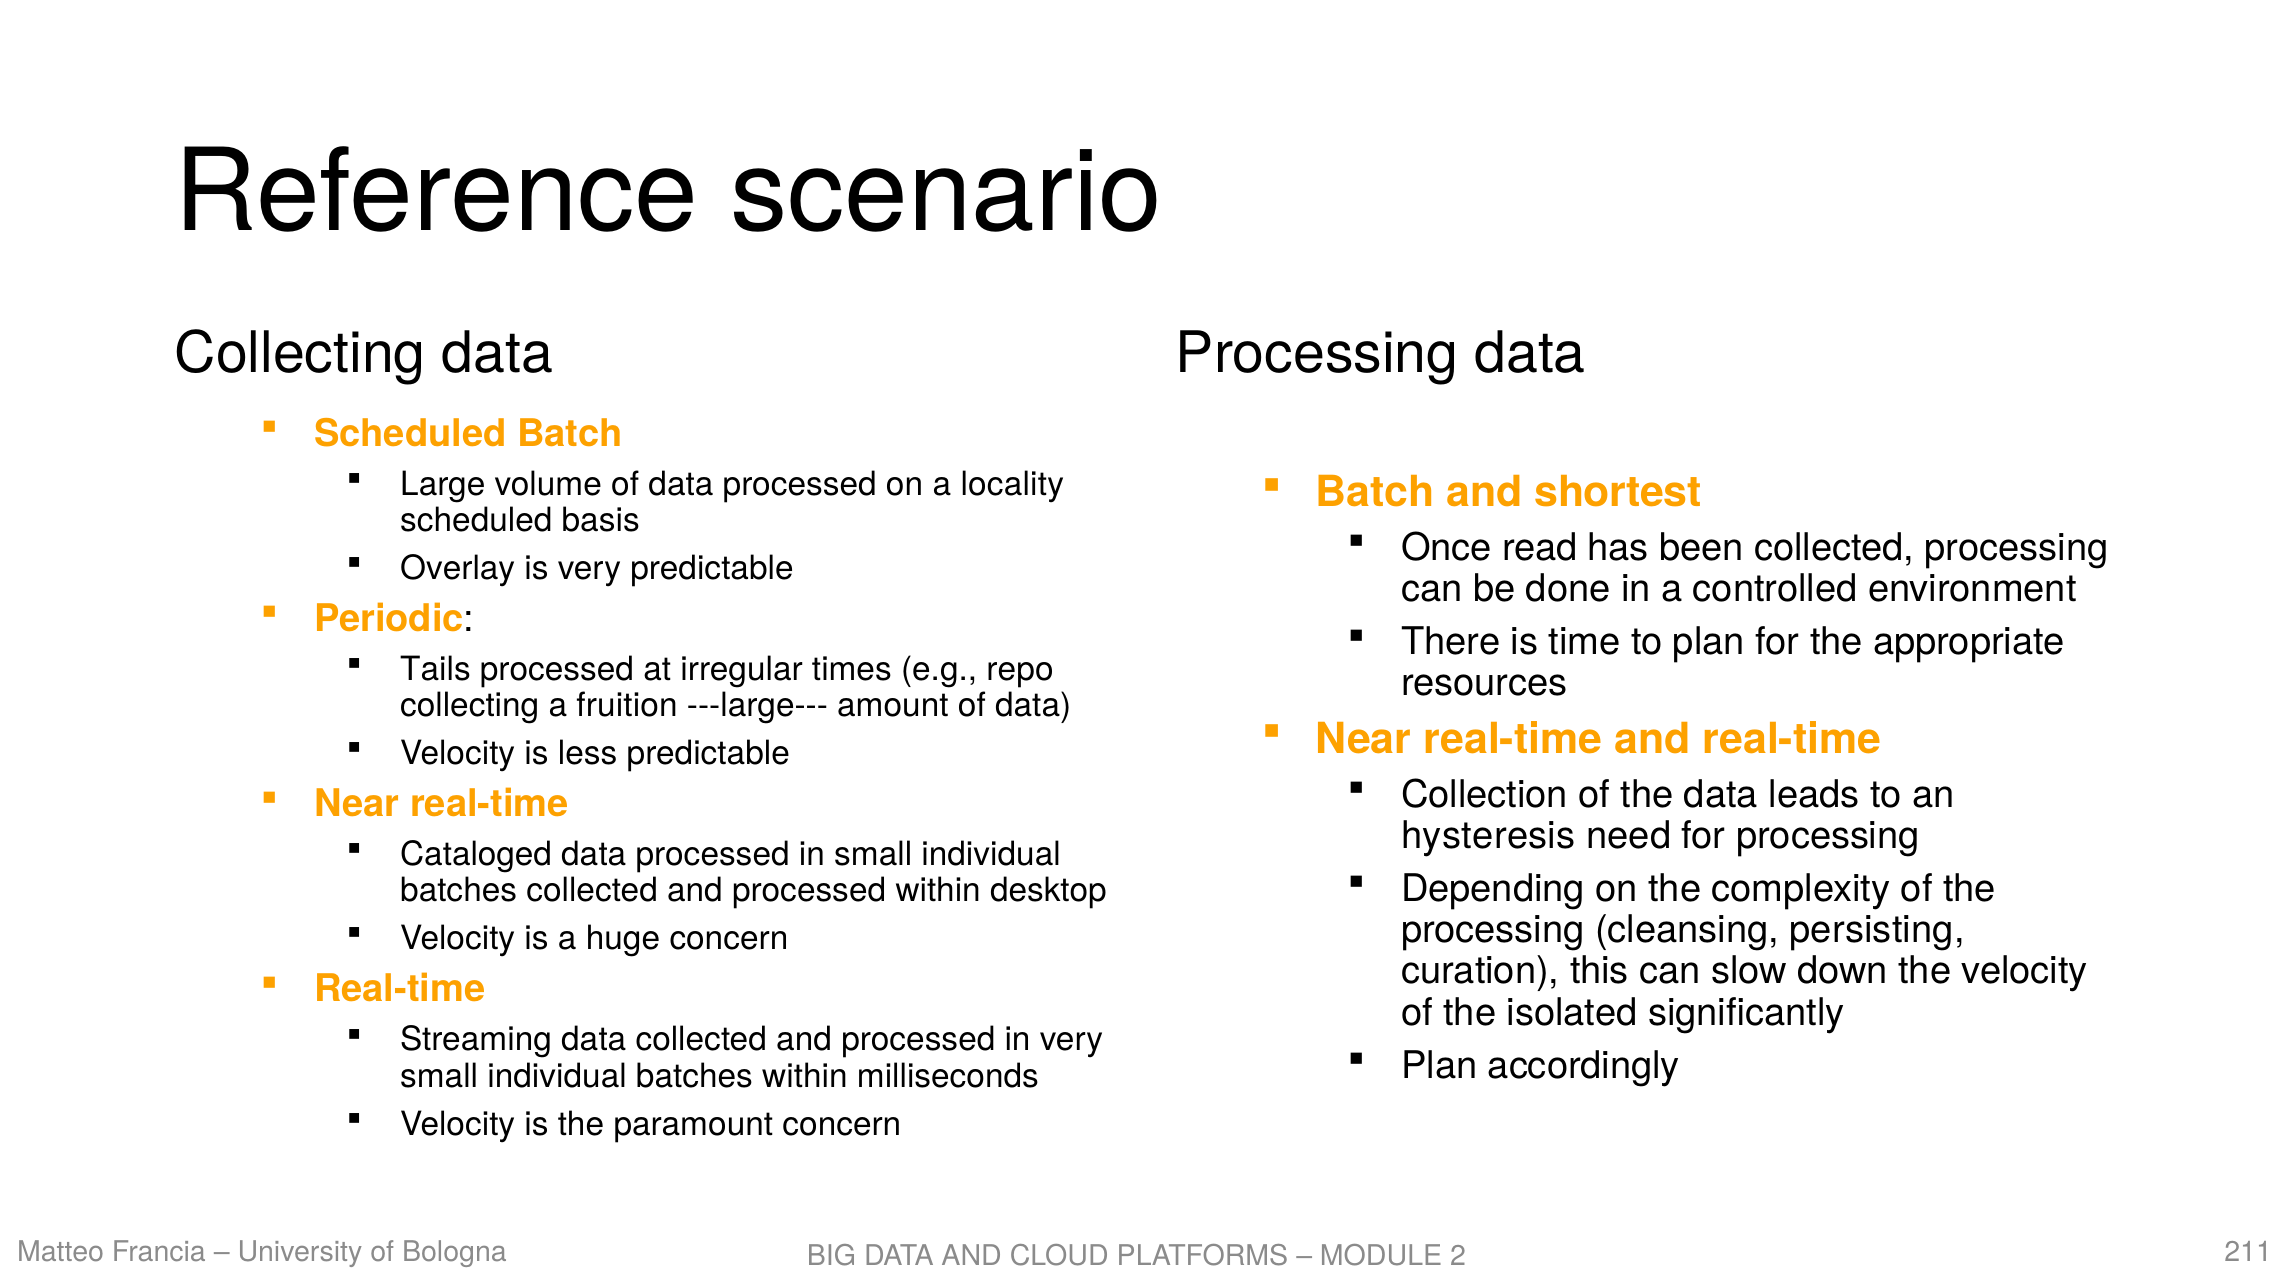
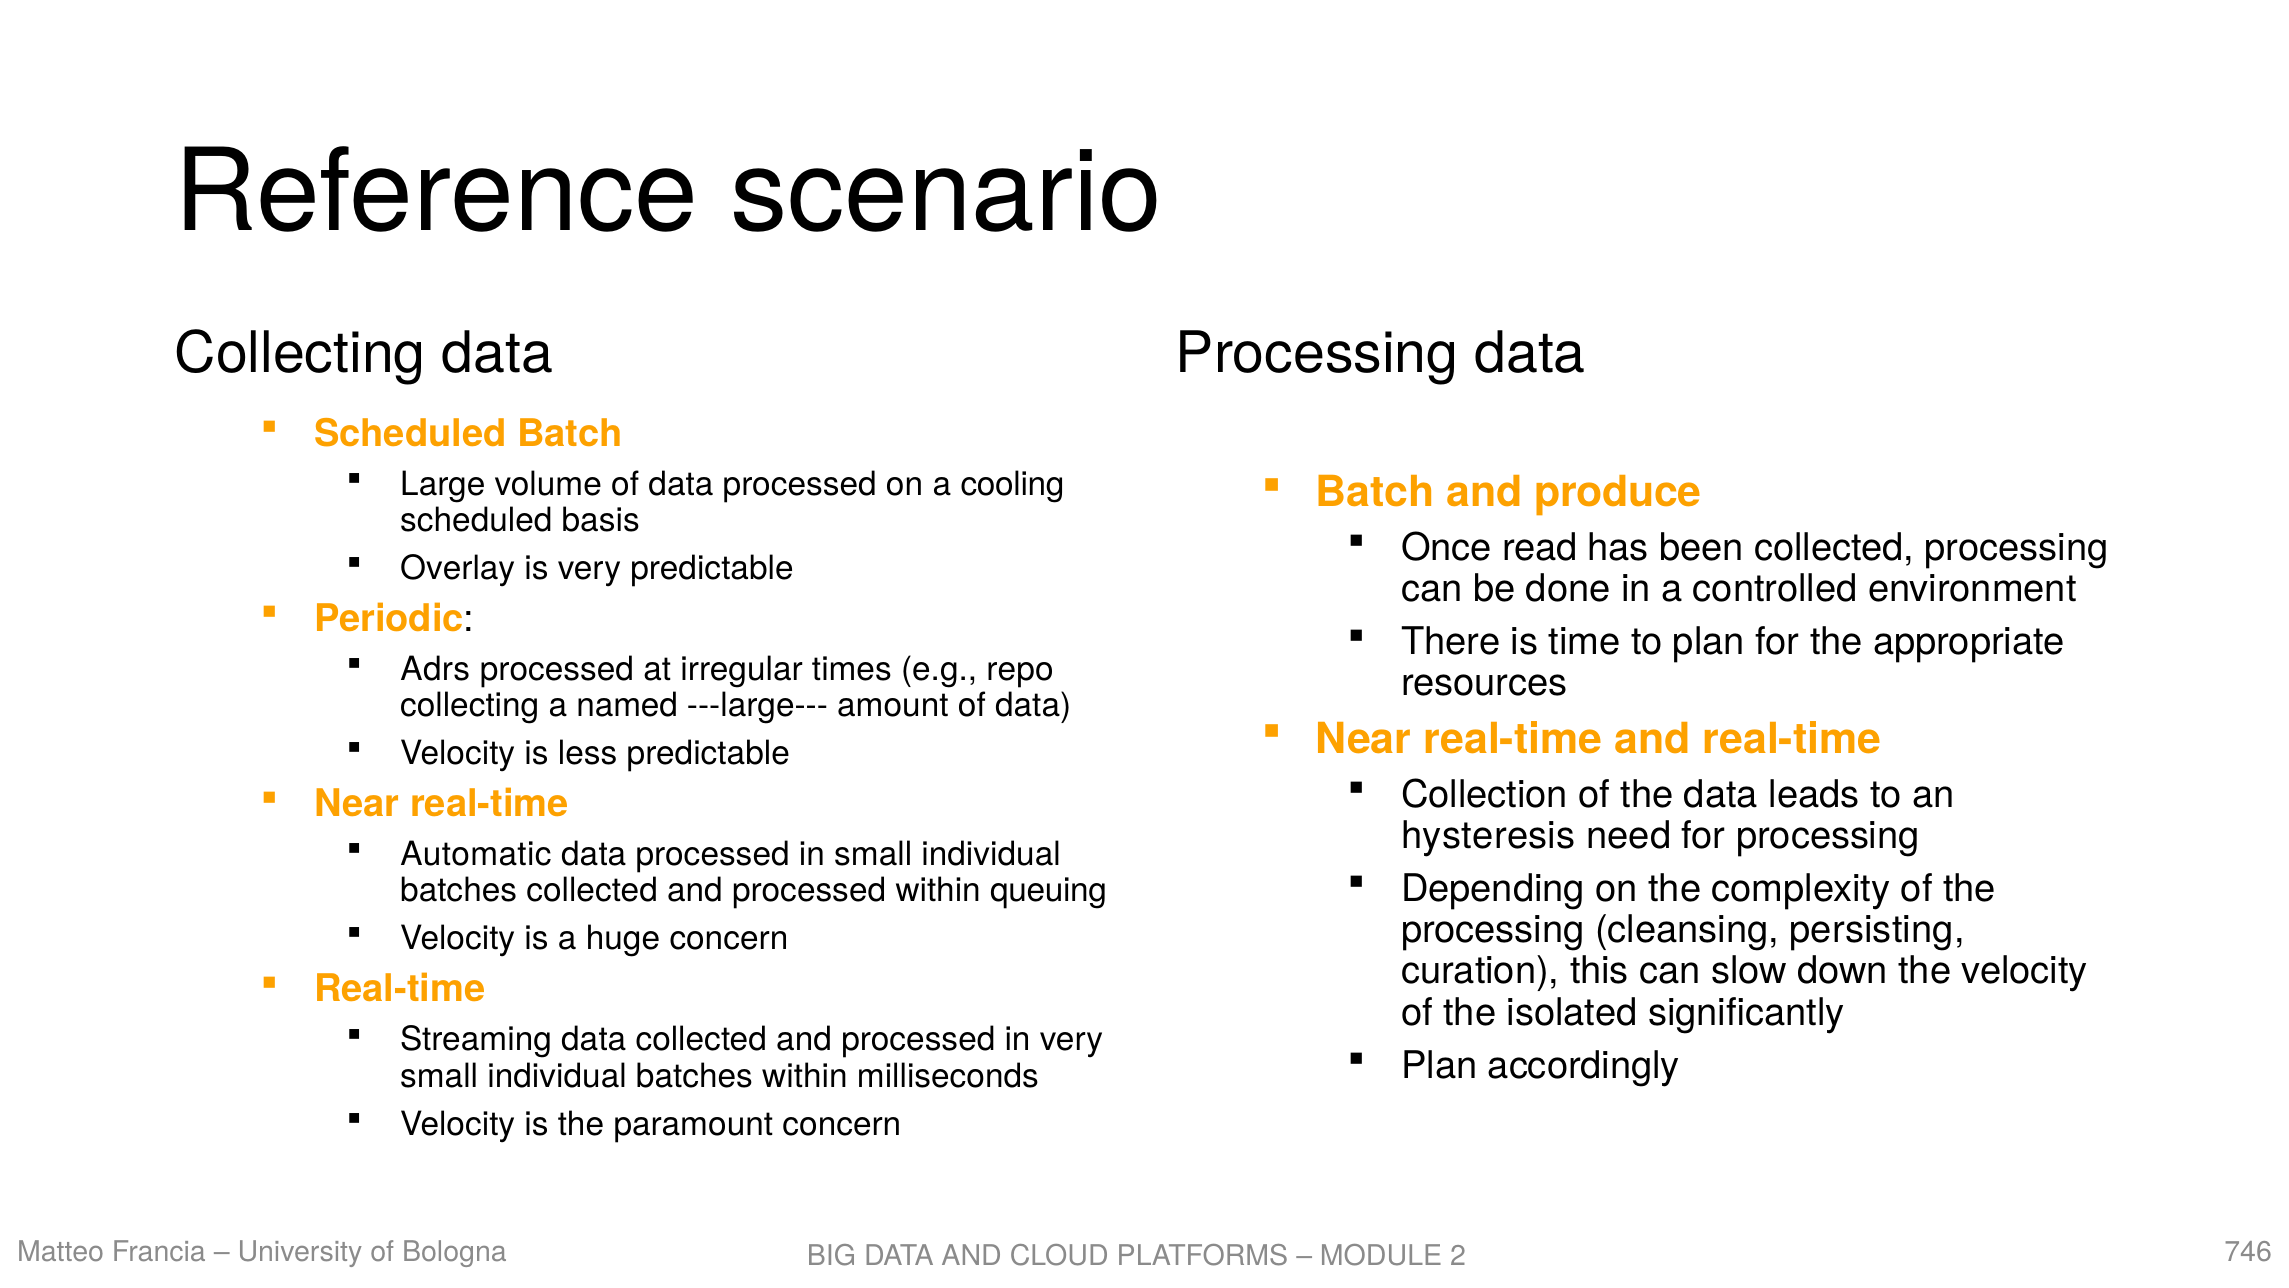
locality: locality -> cooling (1012, 484)
shortest: shortest -> produce (1618, 492)
Tails: Tails -> Adrs (435, 669)
fruition: fruition -> named (627, 705)
Cataloged: Cataloged -> Automatic (476, 854)
desktop: desktop -> queuing (1049, 891)
211: 211 -> 746 (2248, 1252)
